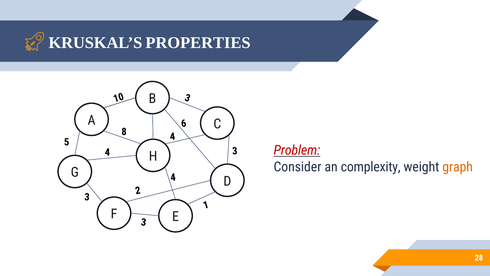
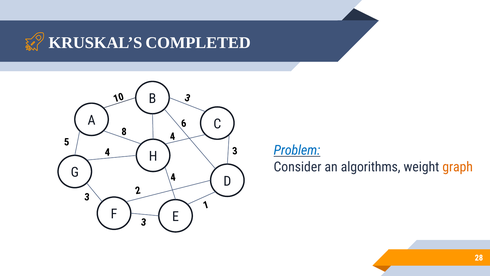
PROPERTIES: PROPERTIES -> COMPLETED (198, 43)
Problem colour: red -> blue (297, 150)
complexity: complexity -> algorithms (371, 167)
